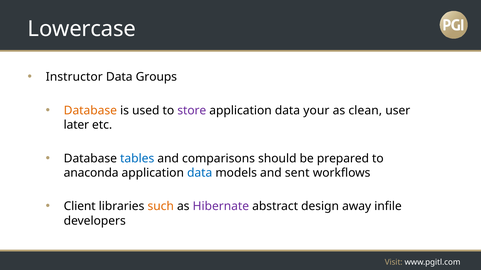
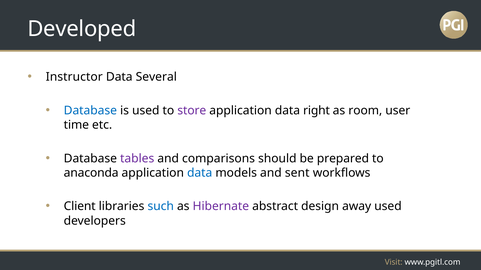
Lowercase: Lowercase -> Developed (82, 29)
Groups: Groups -> Several (156, 77)
Database colour: orange -> blue (90, 111)
your: your -> right (316, 111)
clean: clean -> room (365, 111)
later: later -> time (76, 125)
tables colour: blue -> purple (137, 159)
such colour: orange -> blue (161, 207)
away infile: infile -> used (388, 207)
